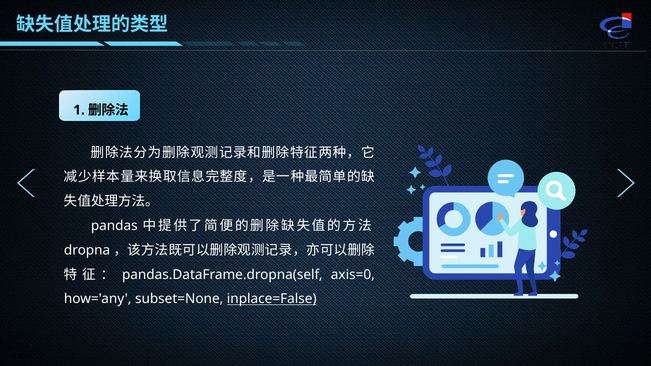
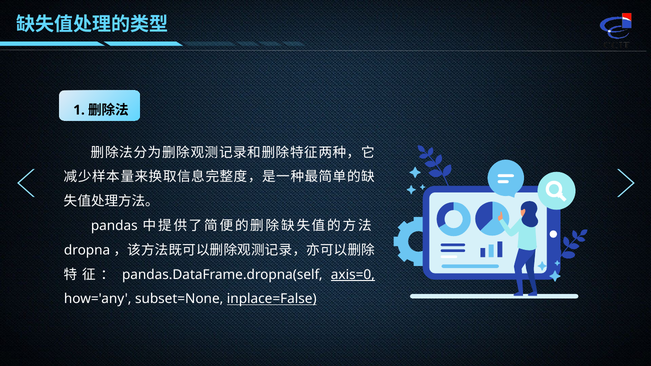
axis=0 underline: none -> present (353, 275)
